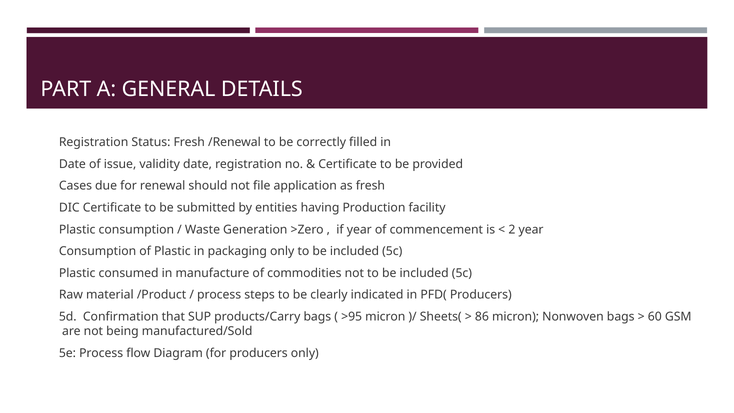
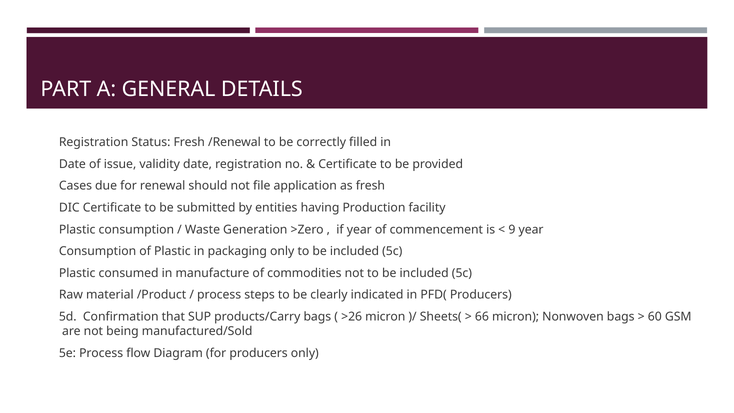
2: 2 -> 9 (512, 229)
>95: >95 -> >26 (352, 317)
86: 86 -> 66 (482, 317)
